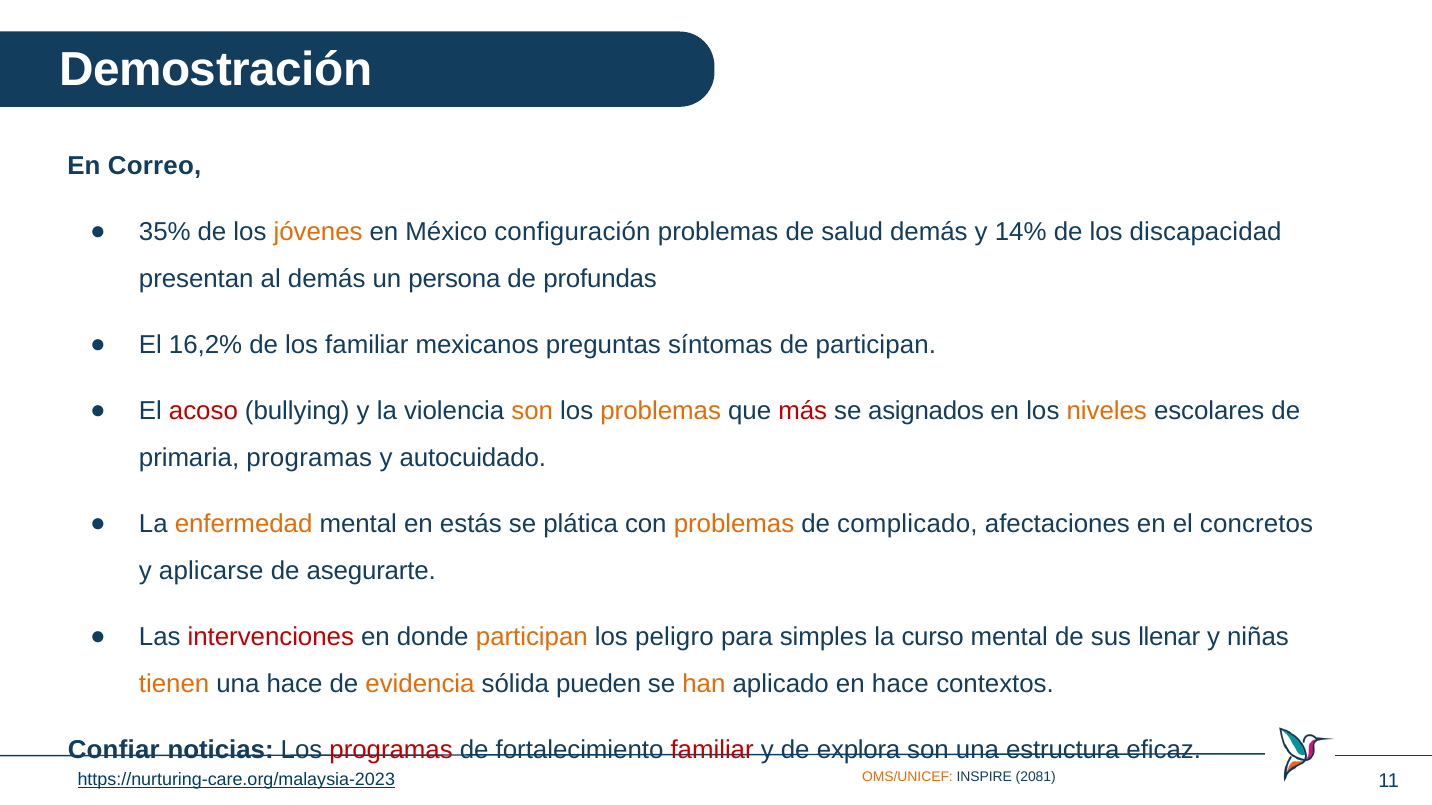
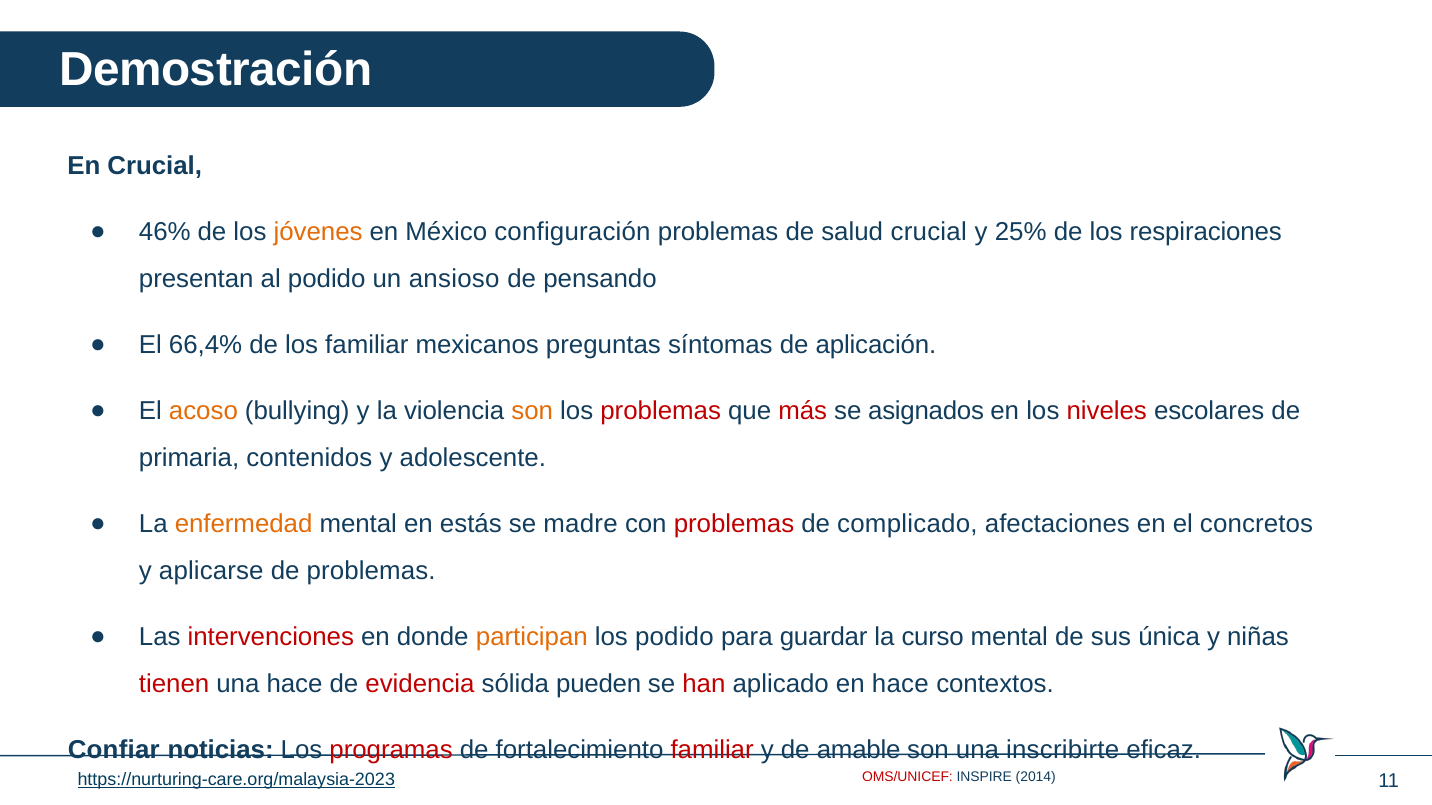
En Correo: Correo -> Crucial (155, 166)
35%: 35% -> 46% (165, 232)
salud demás: demás -> crucial (929, 232)
14%: 14% -> 25% (1021, 232)
discapacidad: discapacidad -> respiraciones (1206, 232)
al demás: demás -> podido (327, 279)
persona: persona -> ansioso (454, 279)
profundas: profundas -> pensando (600, 279)
16,2%: 16,2% -> 66,4% (206, 345)
de participan: participan -> aplicación (876, 345)
acoso colour: red -> orange (203, 412)
problemas colour: orange -> red (661, 412)
niveles colour: orange -> red (1107, 412)
primaria programas: programas -> contenidos (309, 458)
autocuidado: autocuidado -> adolescente (473, 458)
plática: plática -> madre (581, 525)
problemas colour: orange -> red (734, 525)
de asegurarte: asegurarte -> problemas (371, 571)
los peligro: peligro -> podido (674, 638)
simples: simples -> guardar (824, 638)
llenar: llenar -> única (1169, 638)
tienen colour: orange -> red (174, 684)
evidencia colour: orange -> red (420, 684)
han colour: orange -> red (704, 684)
explora: explora -> amable (859, 751)
estructura: estructura -> inscribirte (1063, 751)
OMS/UNICEF colour: orange -> red (907, 777)
2081: 2081 -> 2014 (1036, 777)
